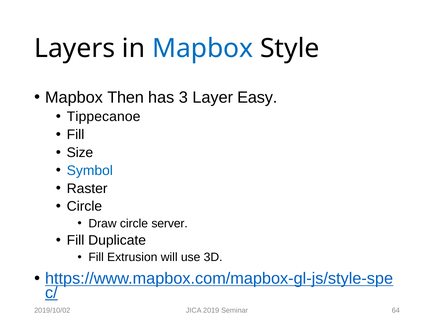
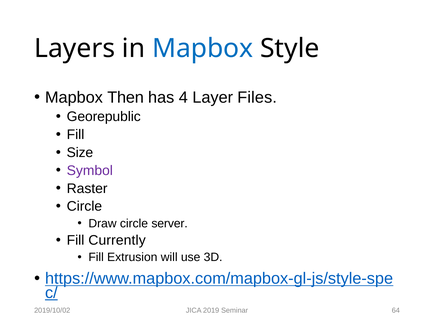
3: 3 -> 4 (183, 98)
Easy: Easy -> Files (257, 98)
Tippecanoe: Tippecanoe -> Georepublic (104, 117)
Symbol colour: blue -> purple (90, 171)
Duplicate: Duplicate -> Currently (117, 241)
